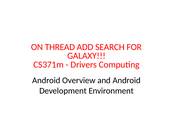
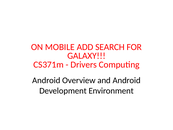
THREAD: THREAD -> MOBILE (60, 47)
